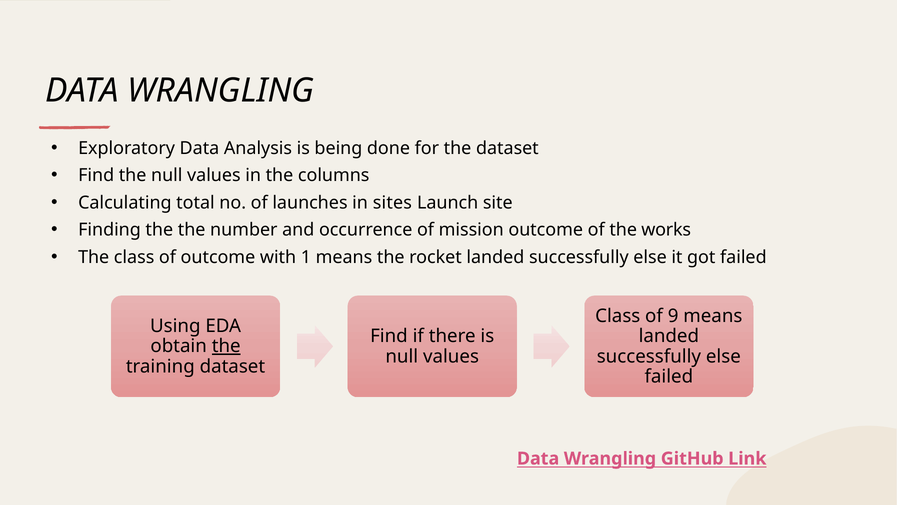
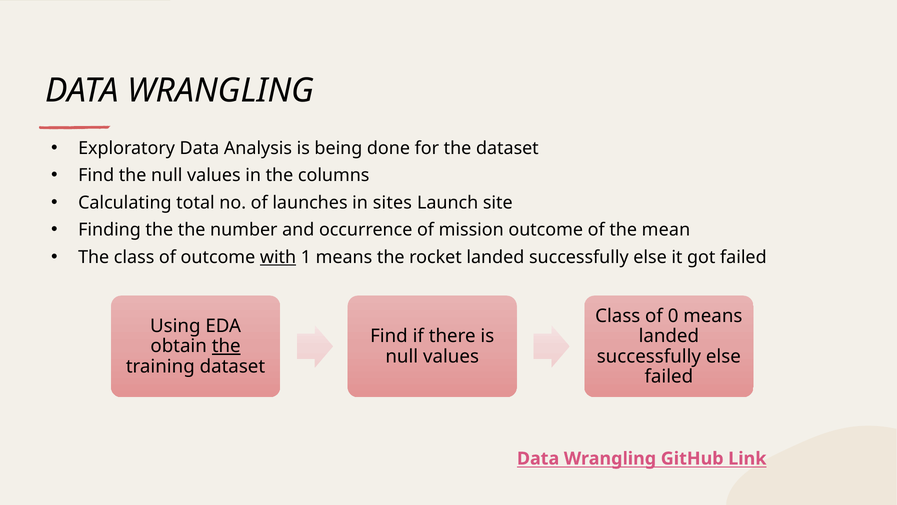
works: works -> mean (666, 230)
with underline: none -> present (278, 257)
9: 9 -> 0 (673, 316)
